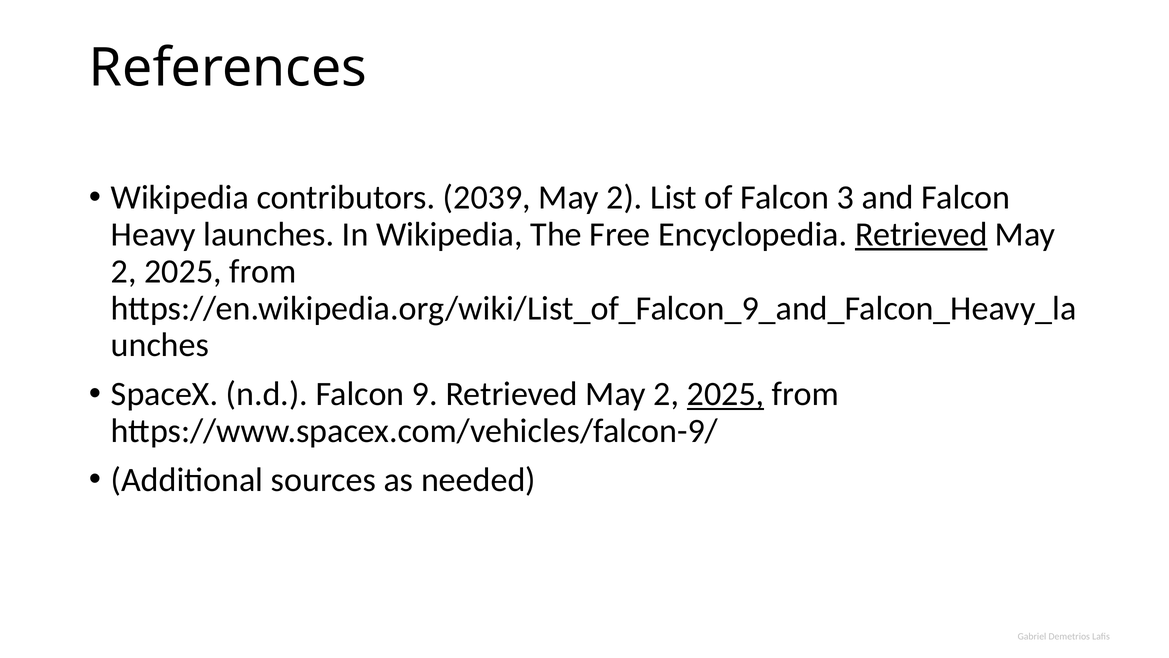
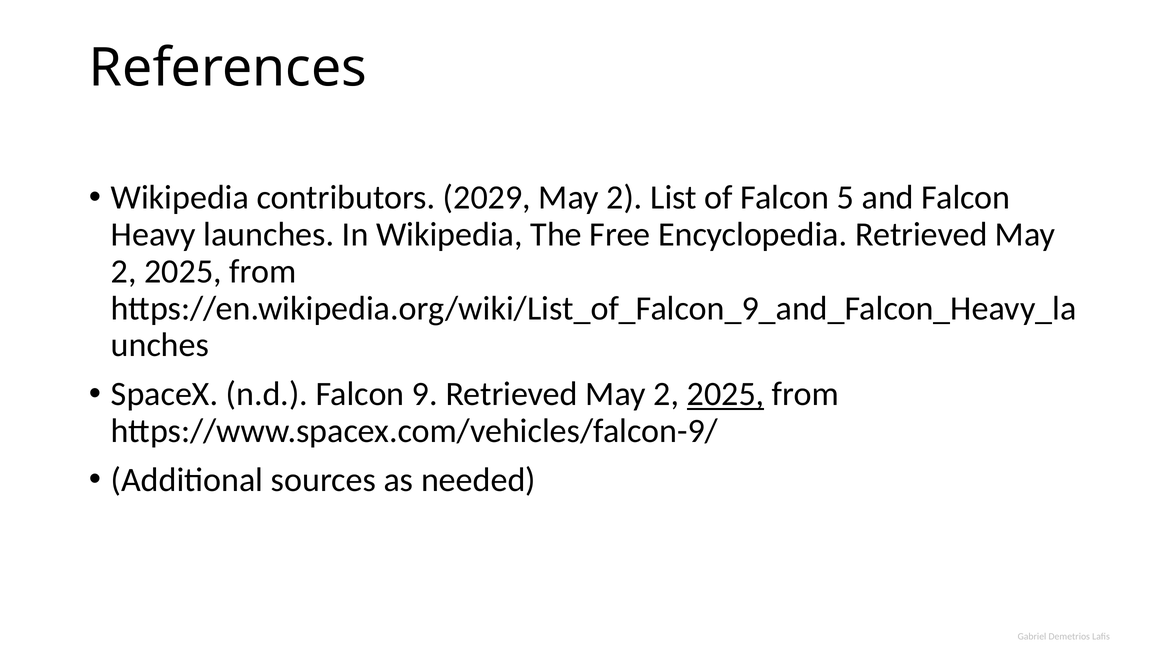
2039: 2039 -> 2029 (487, 198)
3: 3 -> 5 (845, 198)
Retrieved underline: present -> none (921, 234)
